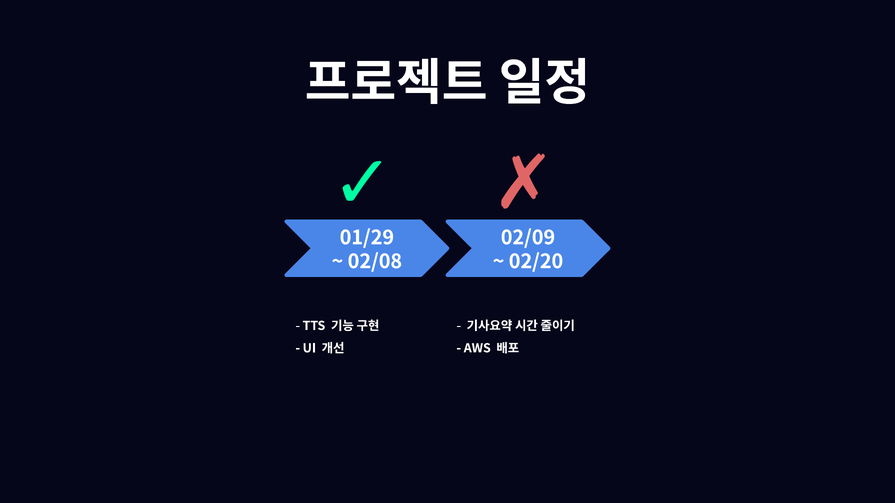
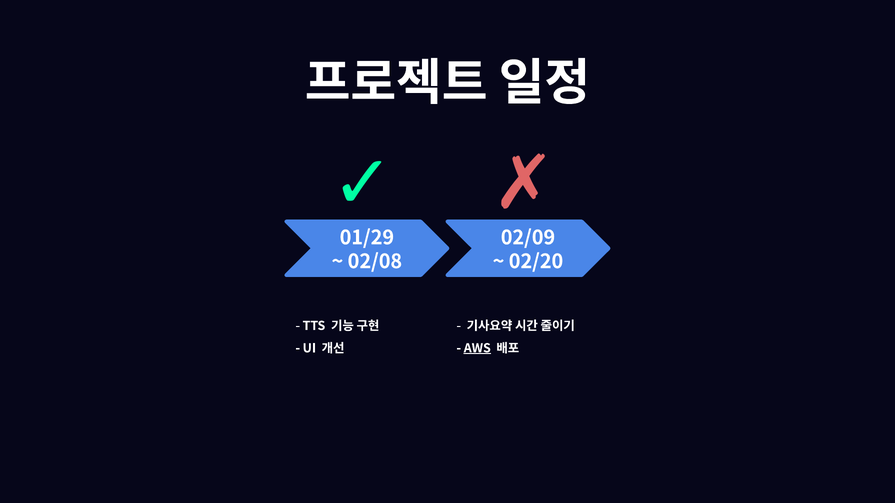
AWS underline: none -> present (477, 349)
